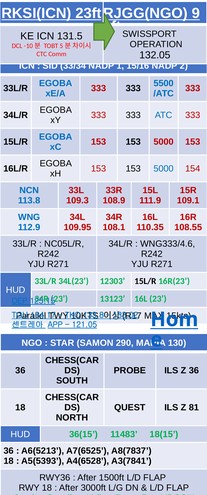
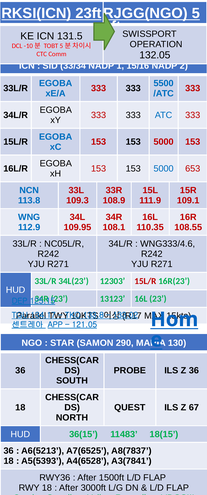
9: 9 -> 5 (196, 13)
154: 154 -> 653 (193, 169)
15L/R colour: black -> red (145, 281)
81: 81 -> 67 (194, 408)
